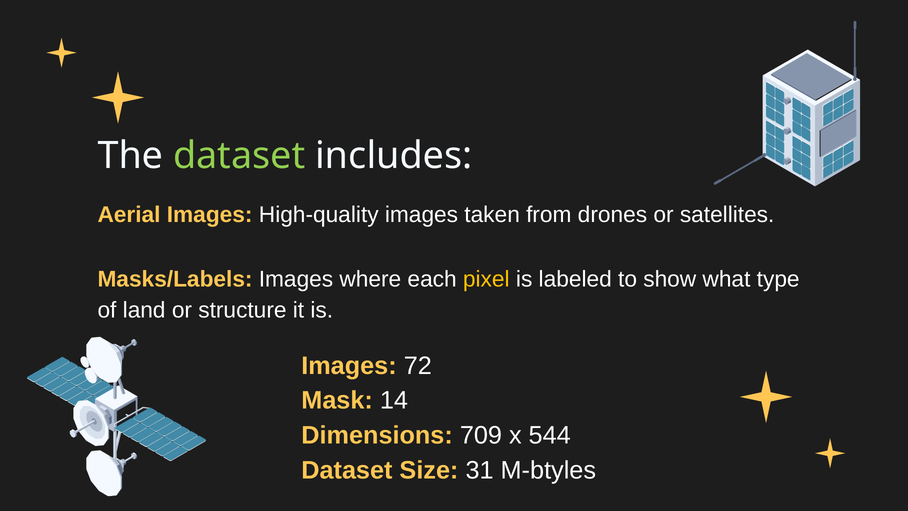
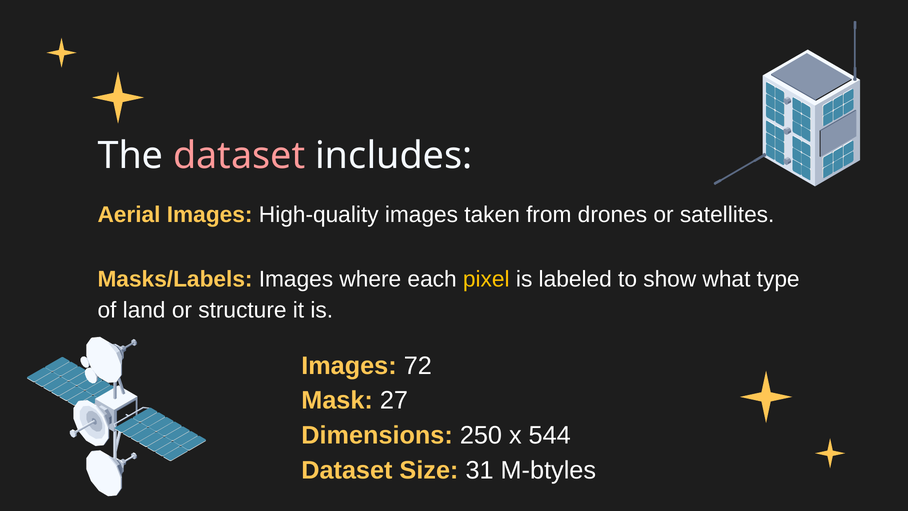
dataset colour: light green -> pink (239, 156)
14: 14 -> 27 (394, 400)
709: 709 -> 250 (481, 435)
